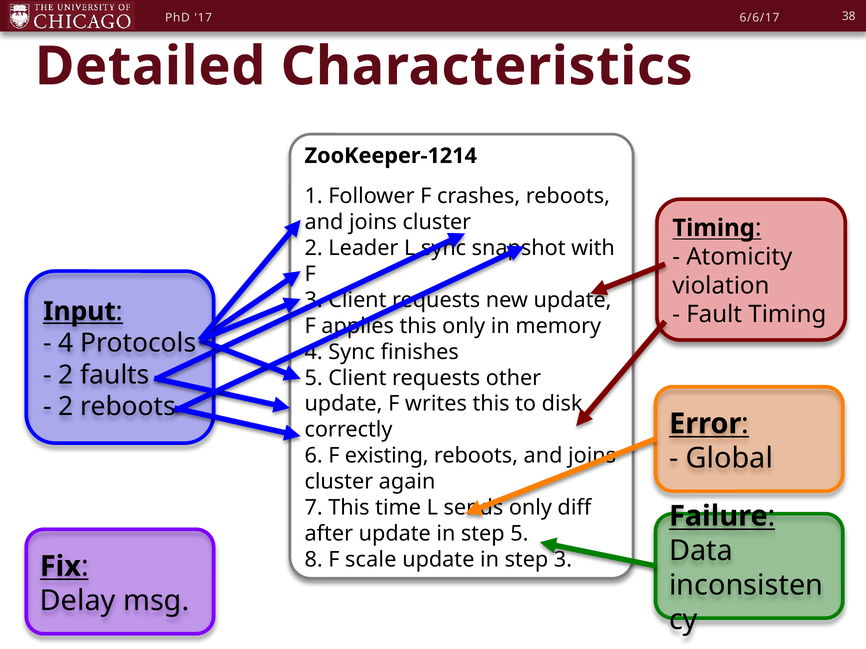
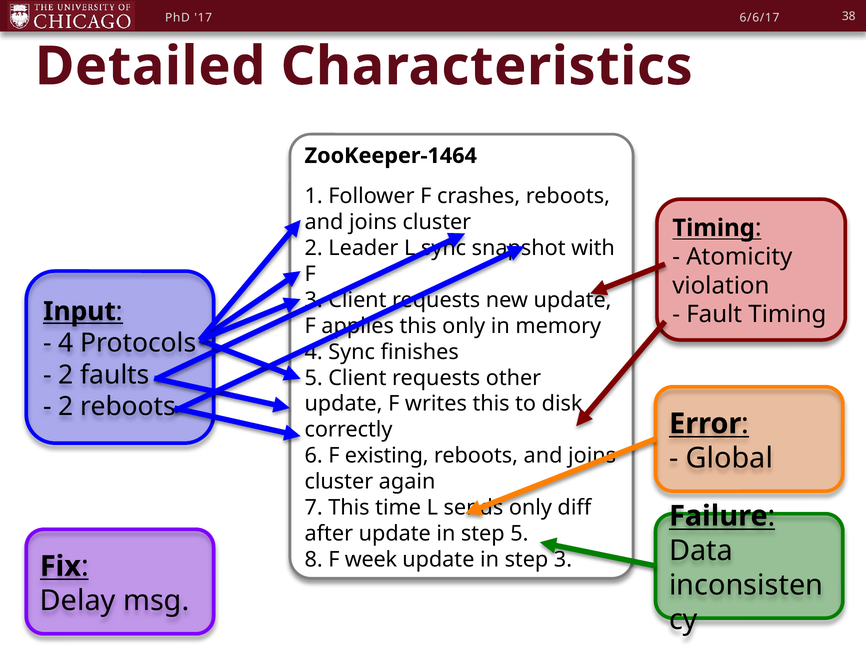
ZooKeeper-1214: ZooKeeper-1214 -> ZooKeeper-1464 (391, 156)
scale: scale -> week (371, 560)
